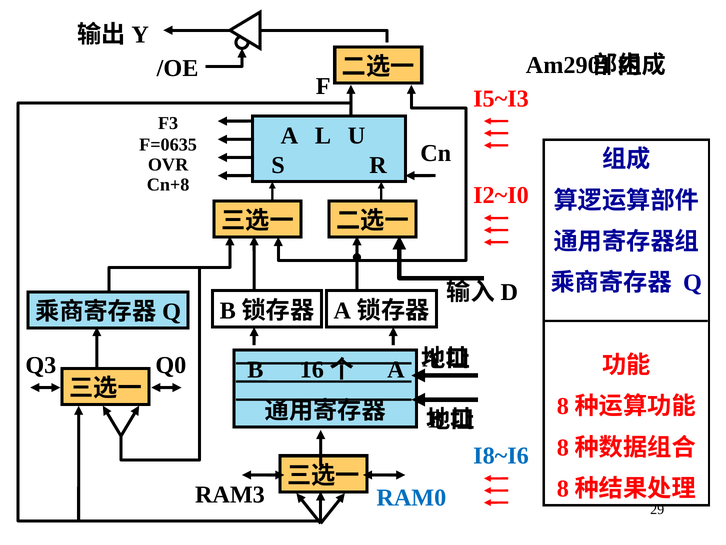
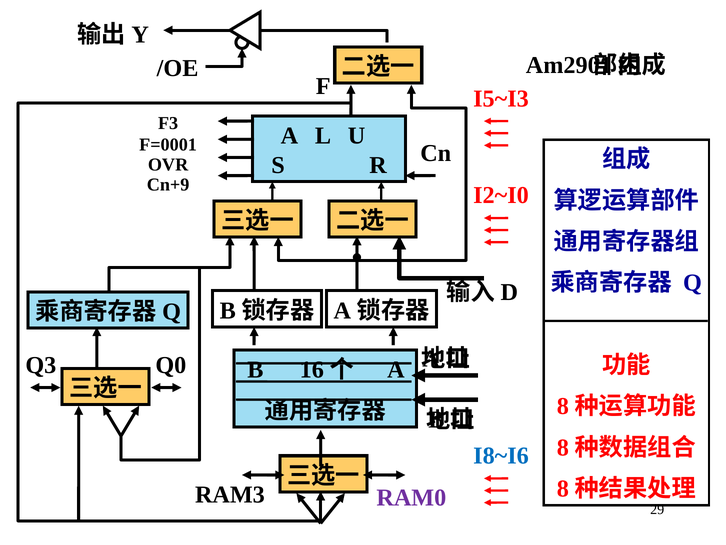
F=0635: F=0635 -> F=0001 (168, 145)
Cn+8: Cn+8 -> Cn+9 (168, 185)
RAM0 colour: blue -> purple (411, 497)
